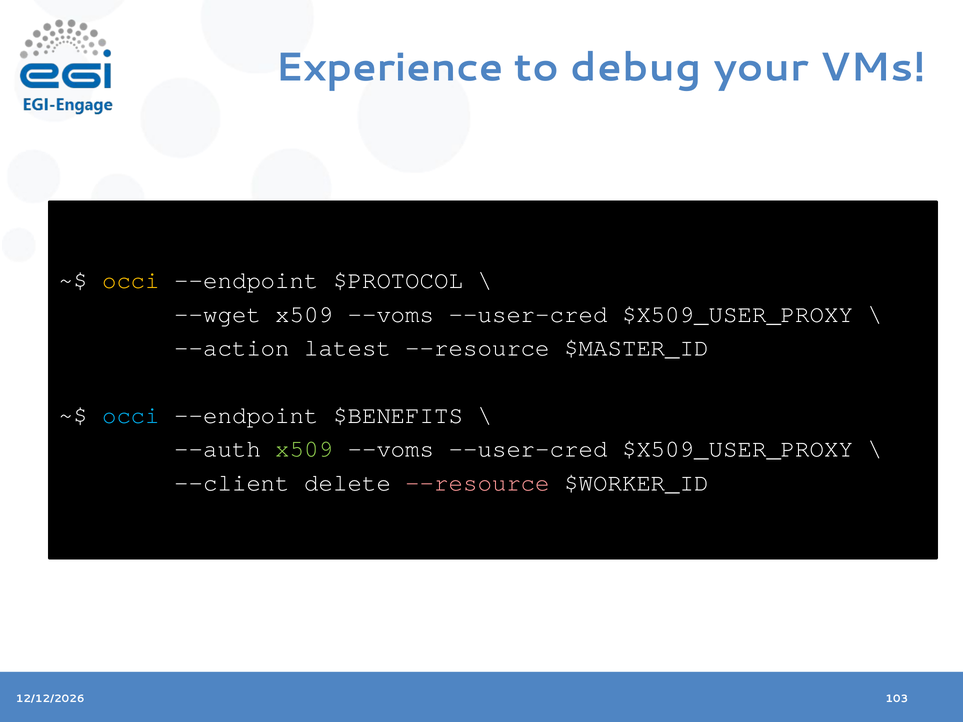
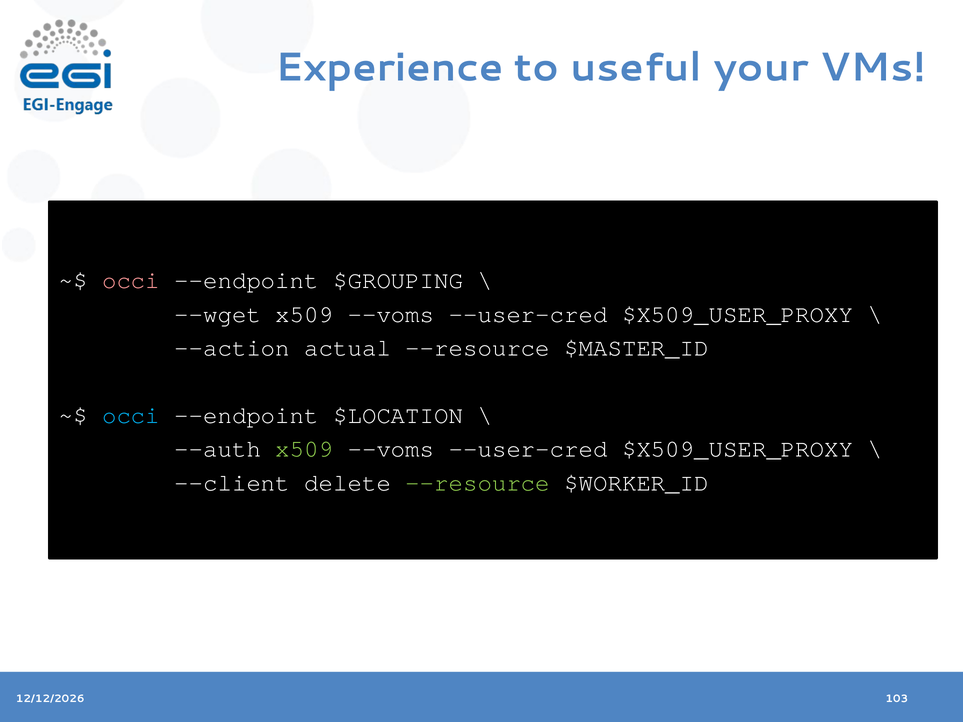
debug: debug -> useful (636, 67)
occi colour: yellow -> pink (131, 281)
$PROTOCOL: $PROTOCOL -> $GROUPING (398, 281)
latest: latest -> actual (348, 348)
$BENEFITS: $BENEFITS -> $LOCATION (398, 415)
--resource colour: pink -> light green (478, 483)
